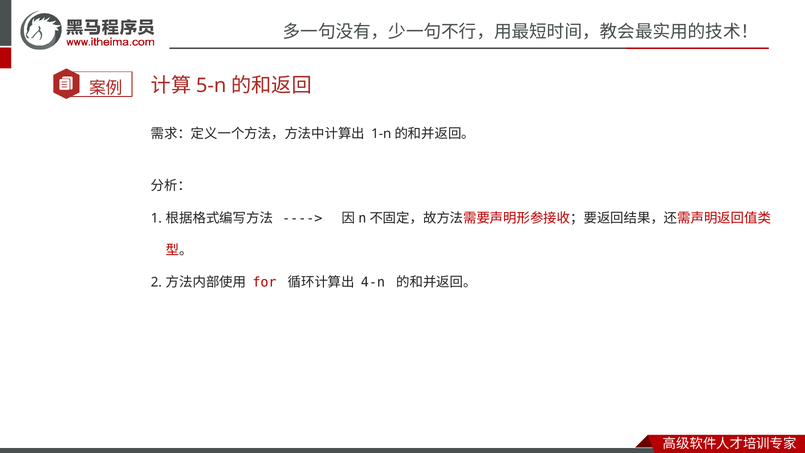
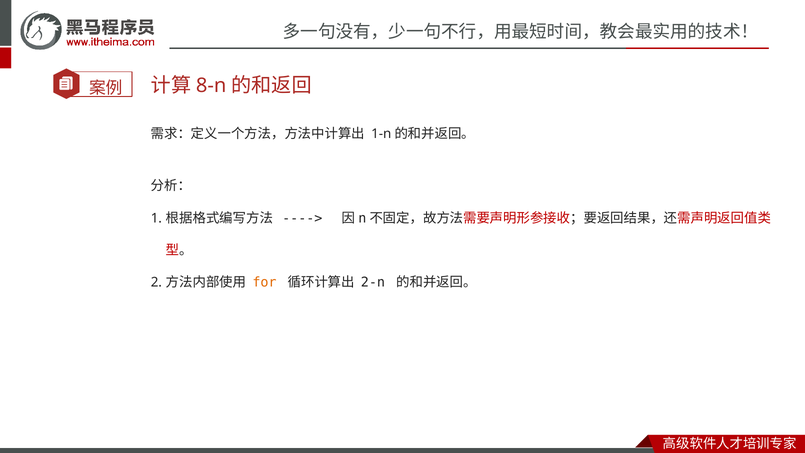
5-n: 5-n -> 8-n (211, 86)
for colour: red -> orange (264, 282)
4-n: 4-n -> 2-n (373, 282)
